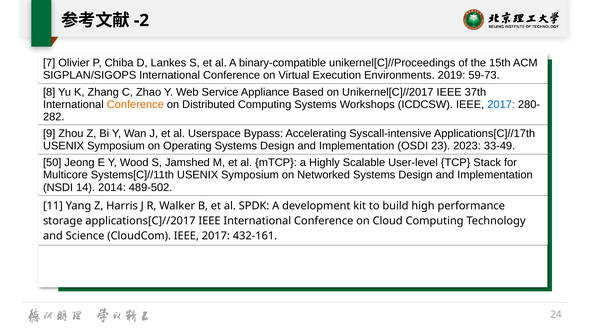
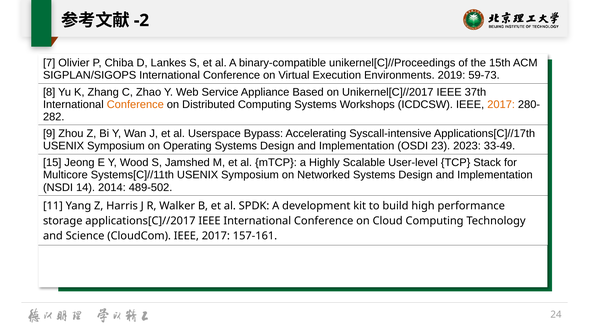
2017 colour: blue -> orange (501, 104)
50: 50 -> 15 (52, 163)
432-161: 432-161 -> 157-161 (255, 236)
